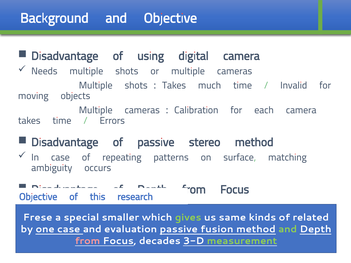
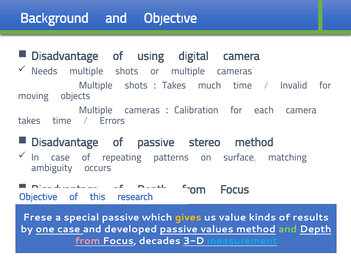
special smaller: smaller -> passive (121, 218)
gives colour: light green -> yellow (188, 218)
same: same -> value (232, 218)
related: related -> results (311, 218)
evaluation: evaluation -> developed (131, 229)
fusion: fusion -> values (217, 229)
measurement colour: light green -> light blue (242, 241)
